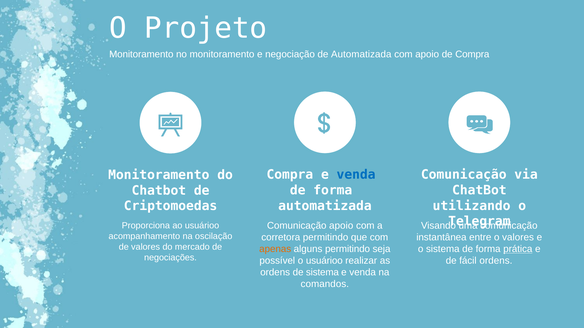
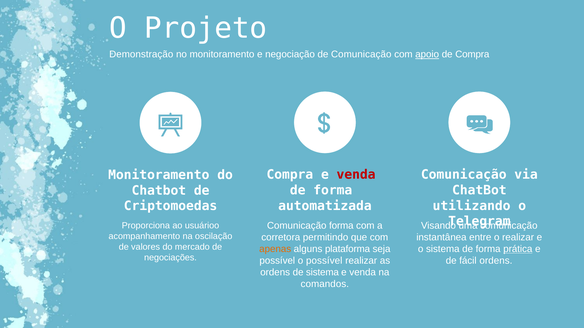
Monitoramento: Monitoramento -> Demonstração (141, 55)
de Automatizada: Automatizada -> Comunicação (361, 55)
apoio underline: none -> present (427, 55)
venda colour: blue -> red (356, 175)
Comunicação apoio: apoio -> forma (341, 226)
o valores: valores -> realizar (518, 238)
alguns permitindo: permitindo -> plataforma (348, 249)
o usuárioo: usuárioo -> possível (324, 261)
